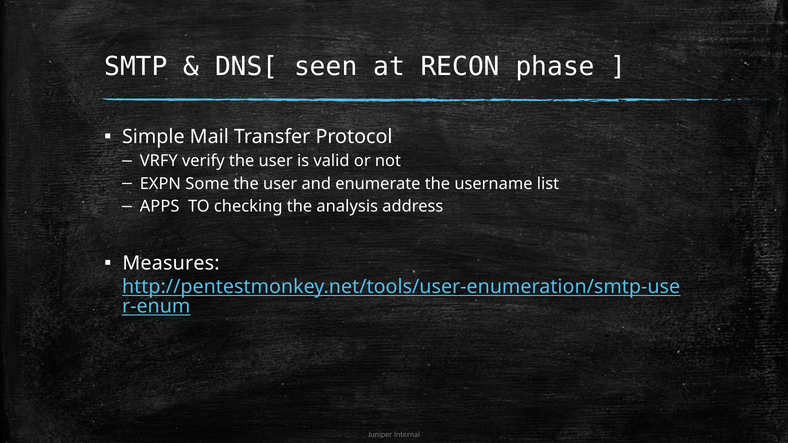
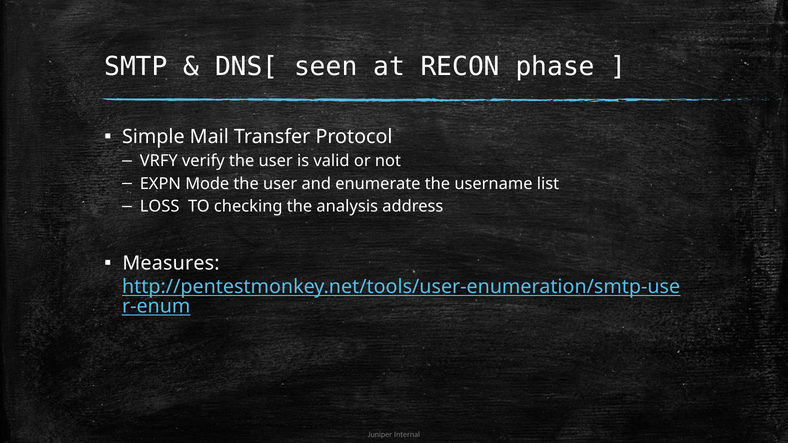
Some: Some -> Mode (207, 184)
APPS: APPS -> LOSS (160, 206)
